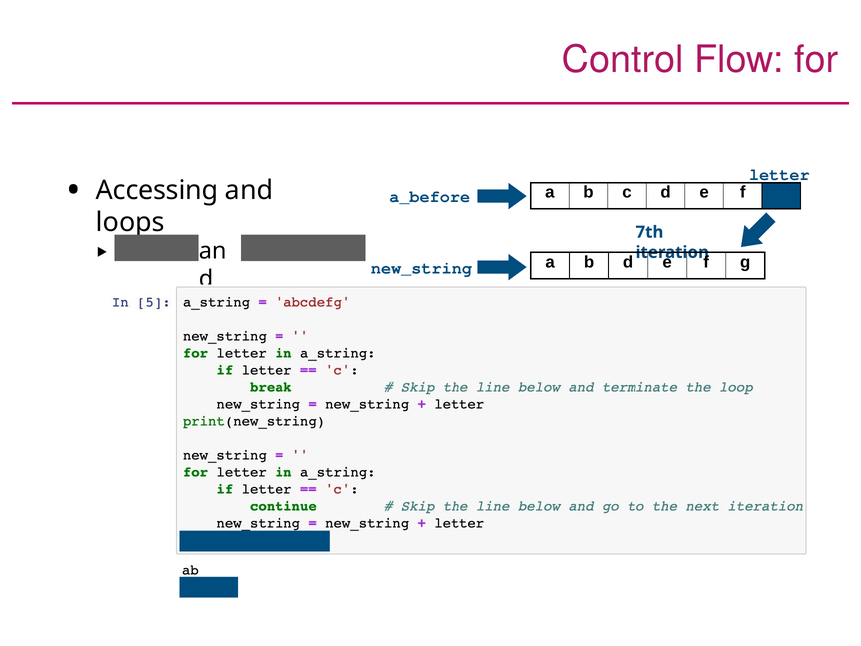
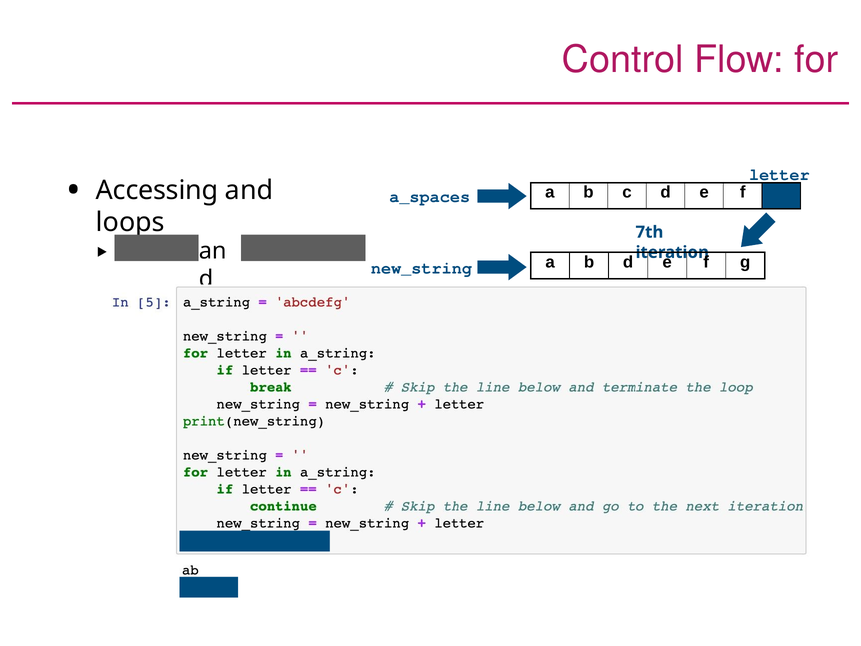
a_before: a_before -> a_spaces (430, 196)
